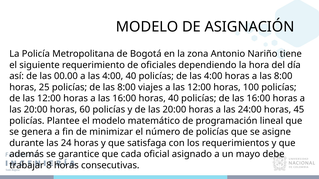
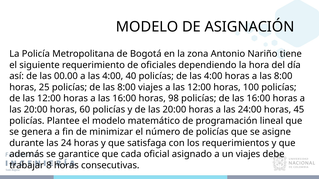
horas 40: 40 -> 98 (173, 99)
un mayo: mayo -> viajes (248, 155)
